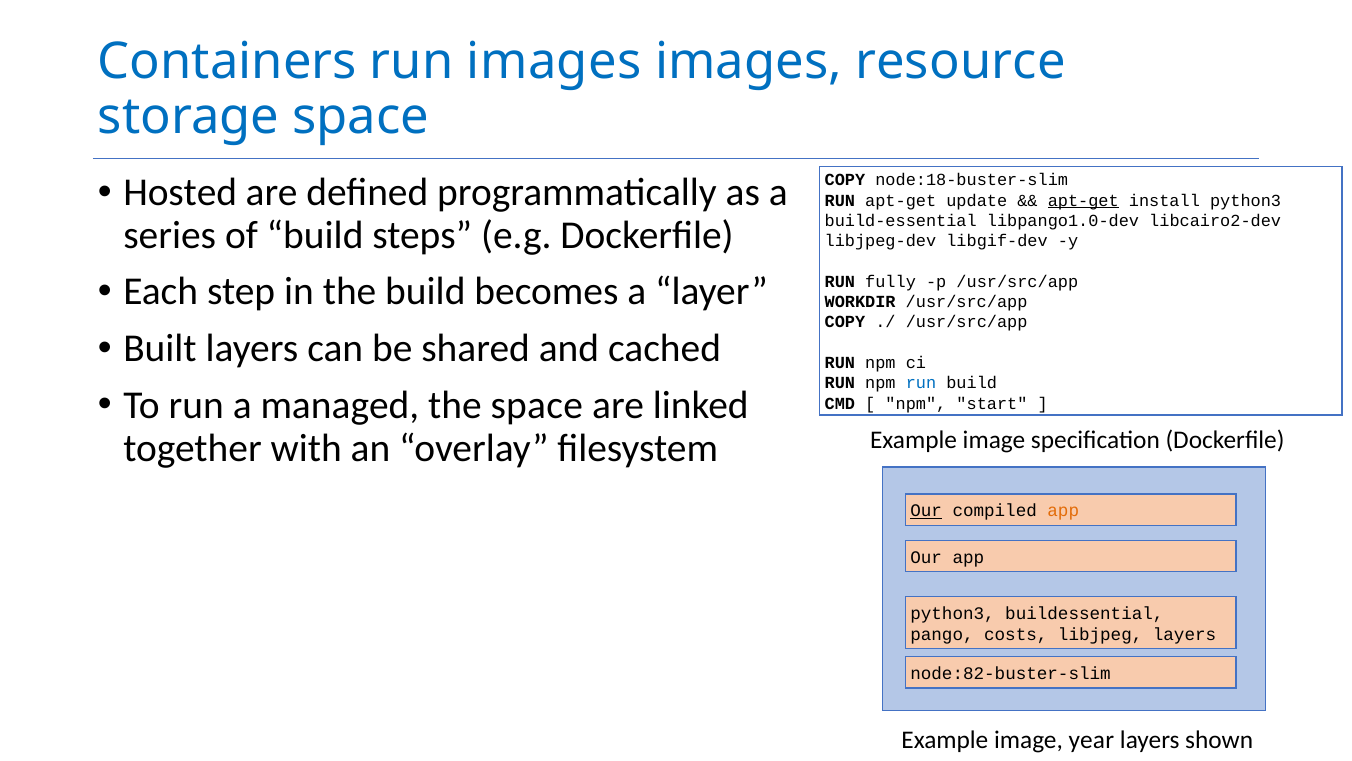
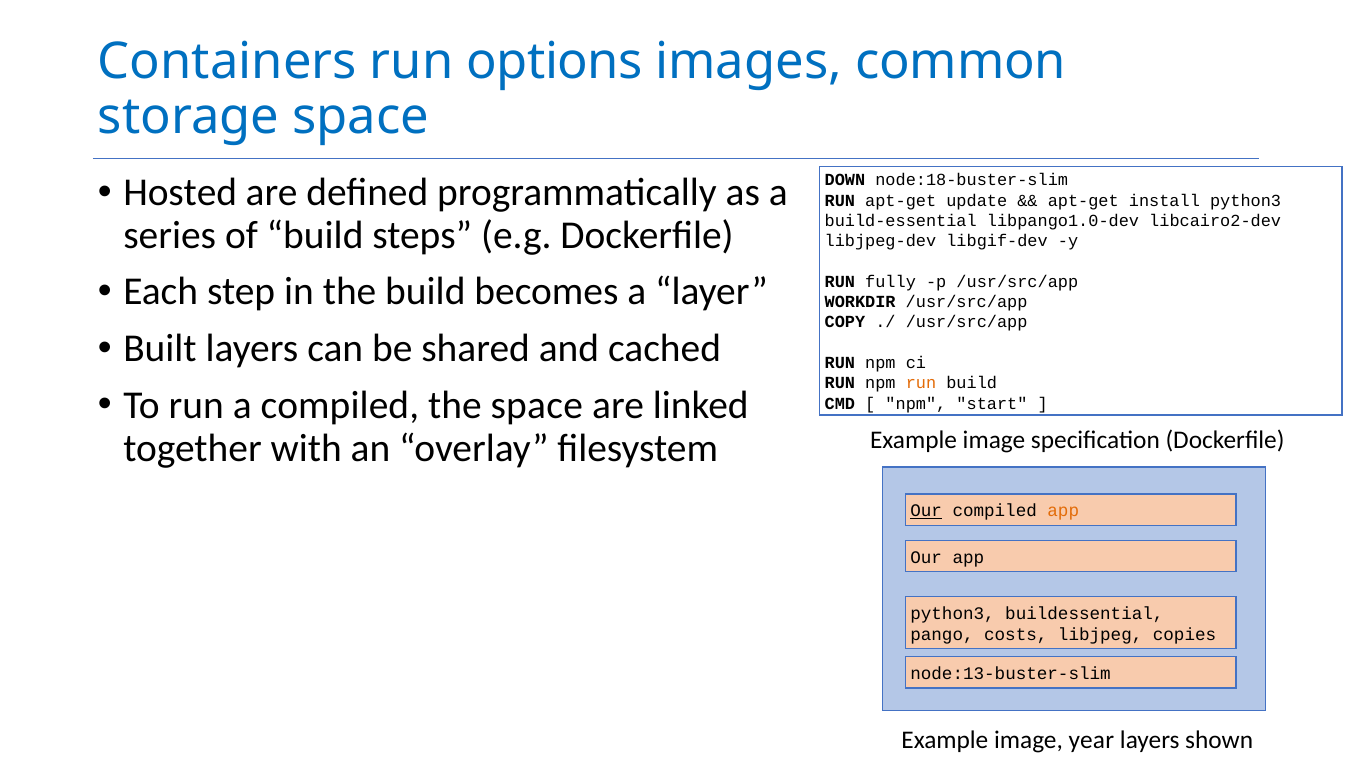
run images: images -> options (555, 61)
resource: resource -> common (961, 61)
COPY: COPY -> DOWN (845, 180)
apt-get underline: present -> none (1083, 200)
run colour: blue -> orange (921, 383)
a managed: managed -> compiled (340, 405)
libjpeg layers: layers -> copies (1185, 634)
node:82-buster-slim: node:82-buster-slim -> node:13-buster-slim (1011, 673)
